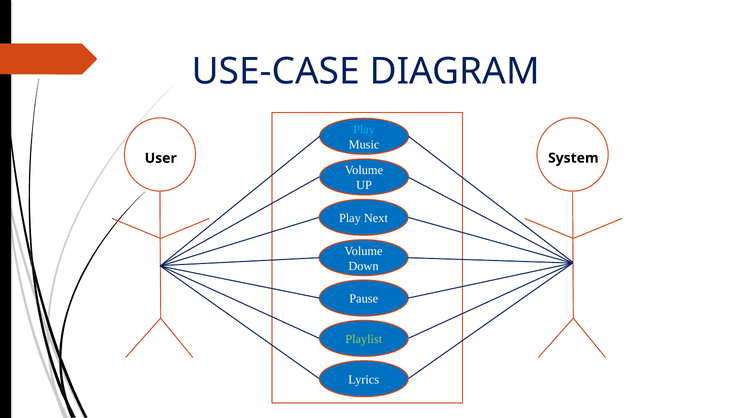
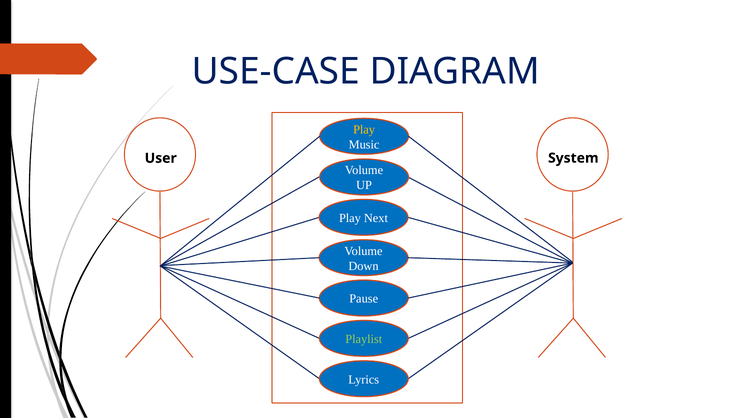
Play colour: light blue -> yellow (364, 130)
